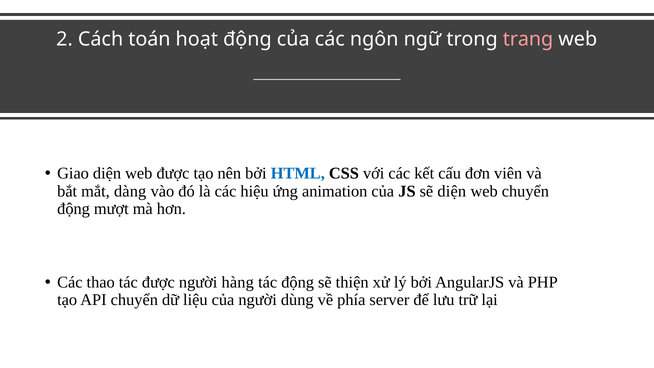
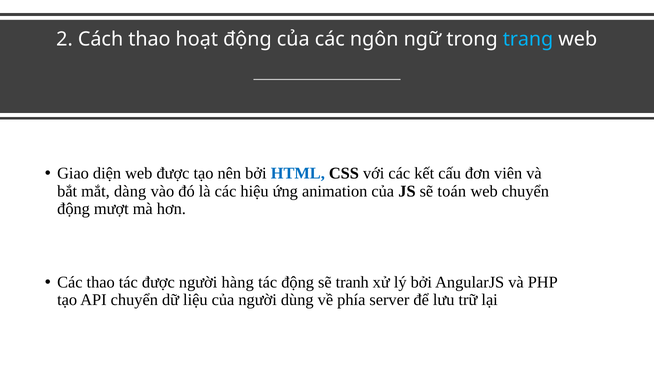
Cách toán: toán -> thao (149, 39)
trang colour: pink -> light blue (528, 39)
sẽ diện: diện -> toán (452, 191)
thiện: thiện -> tranh (352, 282)
